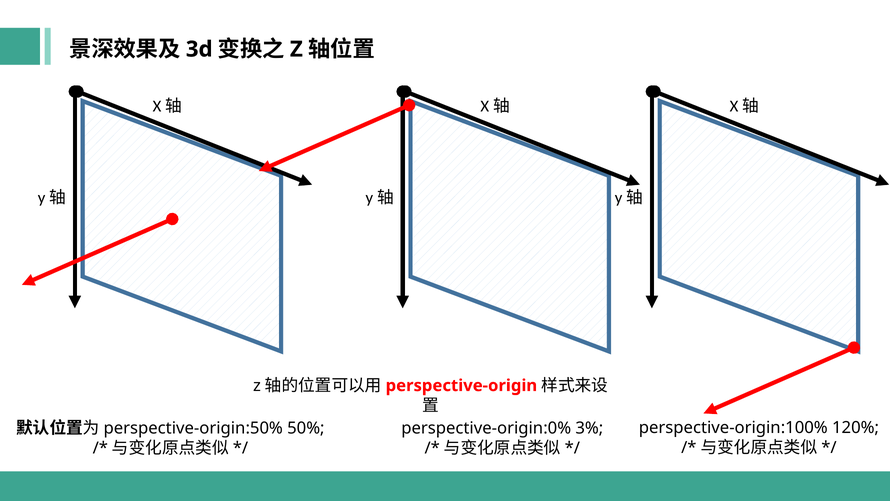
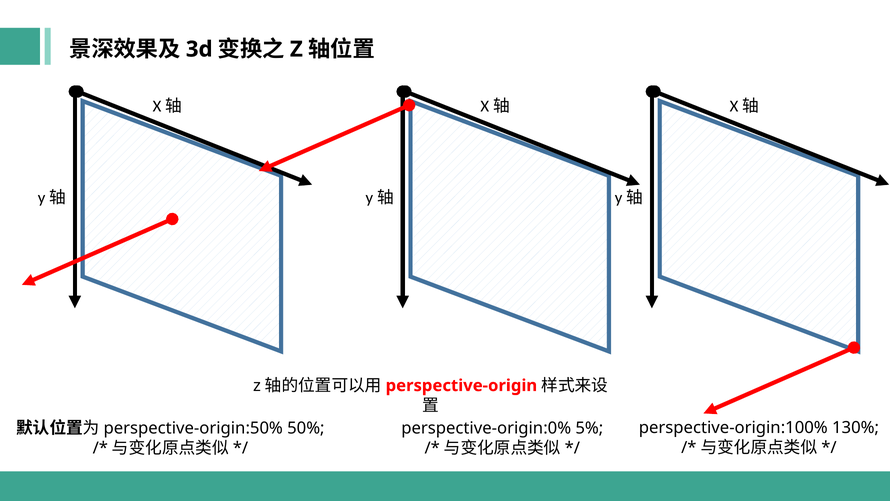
120%: 120% -> 130% (856, 427)
3%: 3% -> 5% (589, 428)
